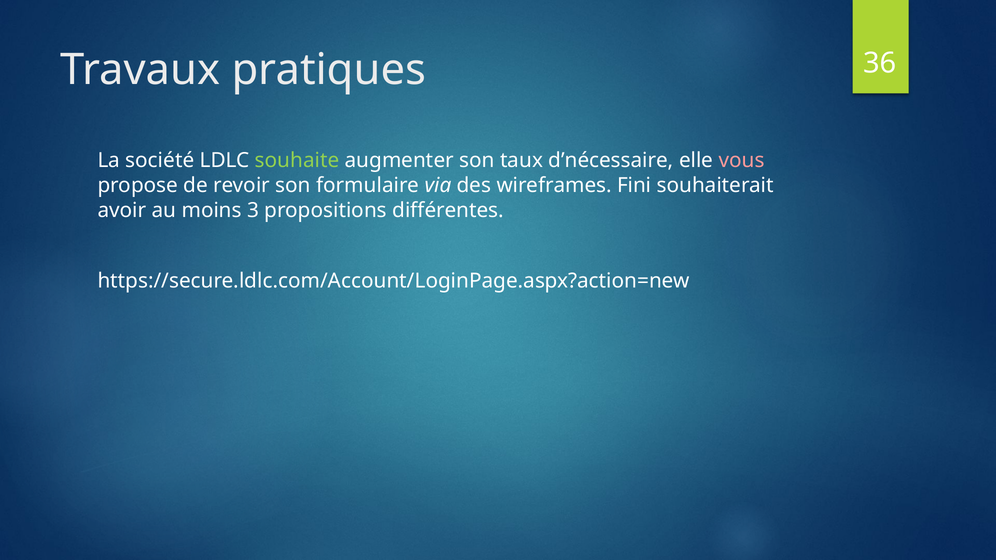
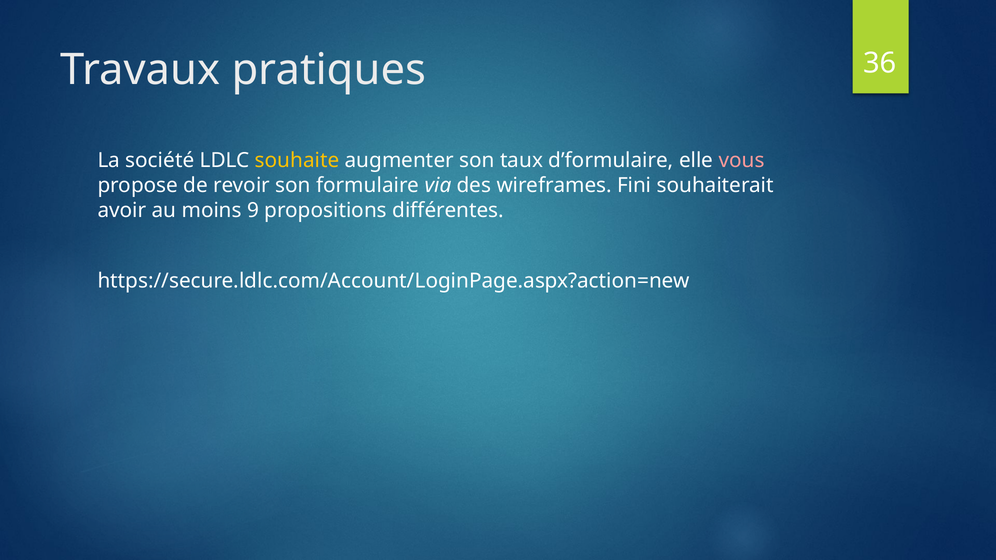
souhaite colour: light green -> yellow (297, 161)
d’nécessaire: d’nécessaire -> d’formulaire (611, 161)
3: 3 -> 9 (253, 211)
